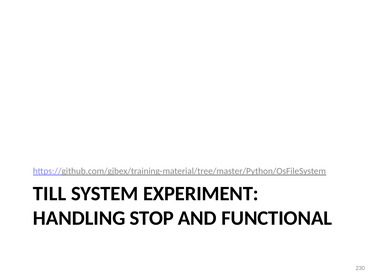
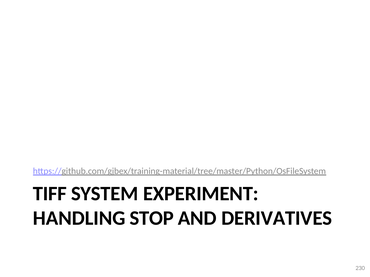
TILL: TILL -> TIFF (50, 194)
FUNCTIONAL: FUNCTIONAL -> DERIVATIVES (277, 219)
